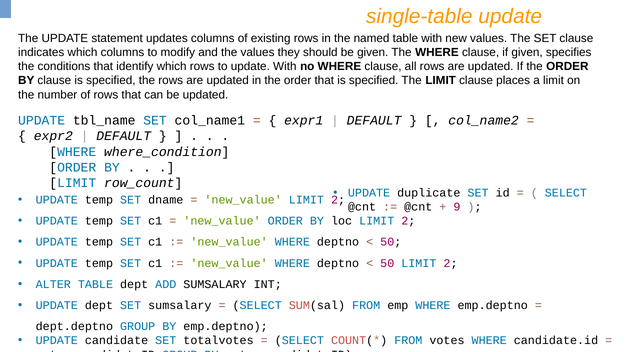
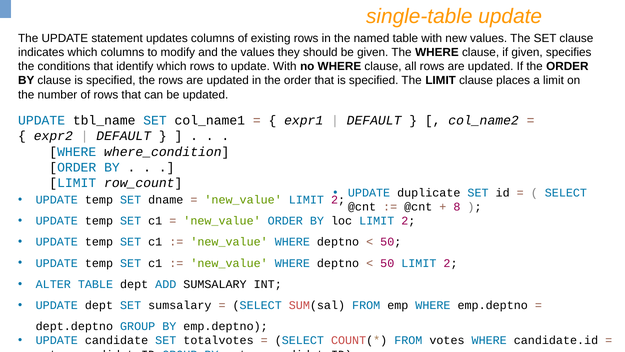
9: 9 -> 8 (457, 207)
